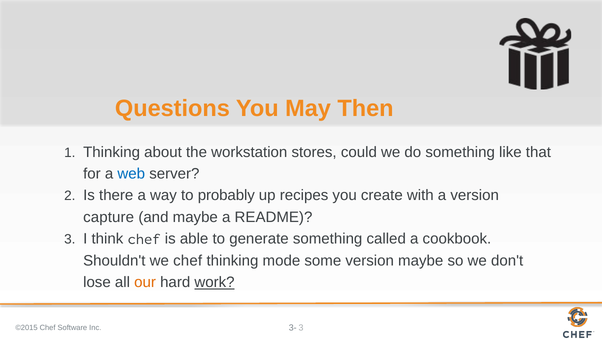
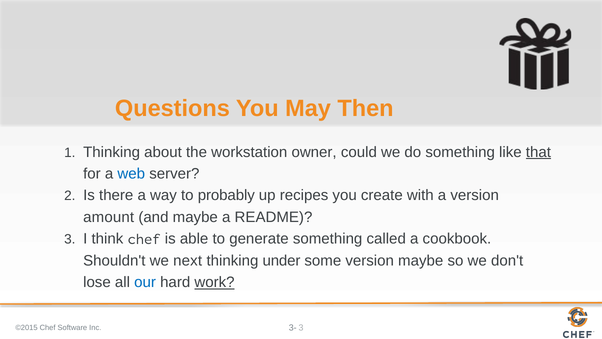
stores: stores -> owner (314, 152)
that underline: none -> present (538, 152)
capture: capture -> amount (109, 217)
we chef: chef -> next (188, 260)
mode: mode -> under (281, 260)
our colour: orange -> blue (145, 282)
